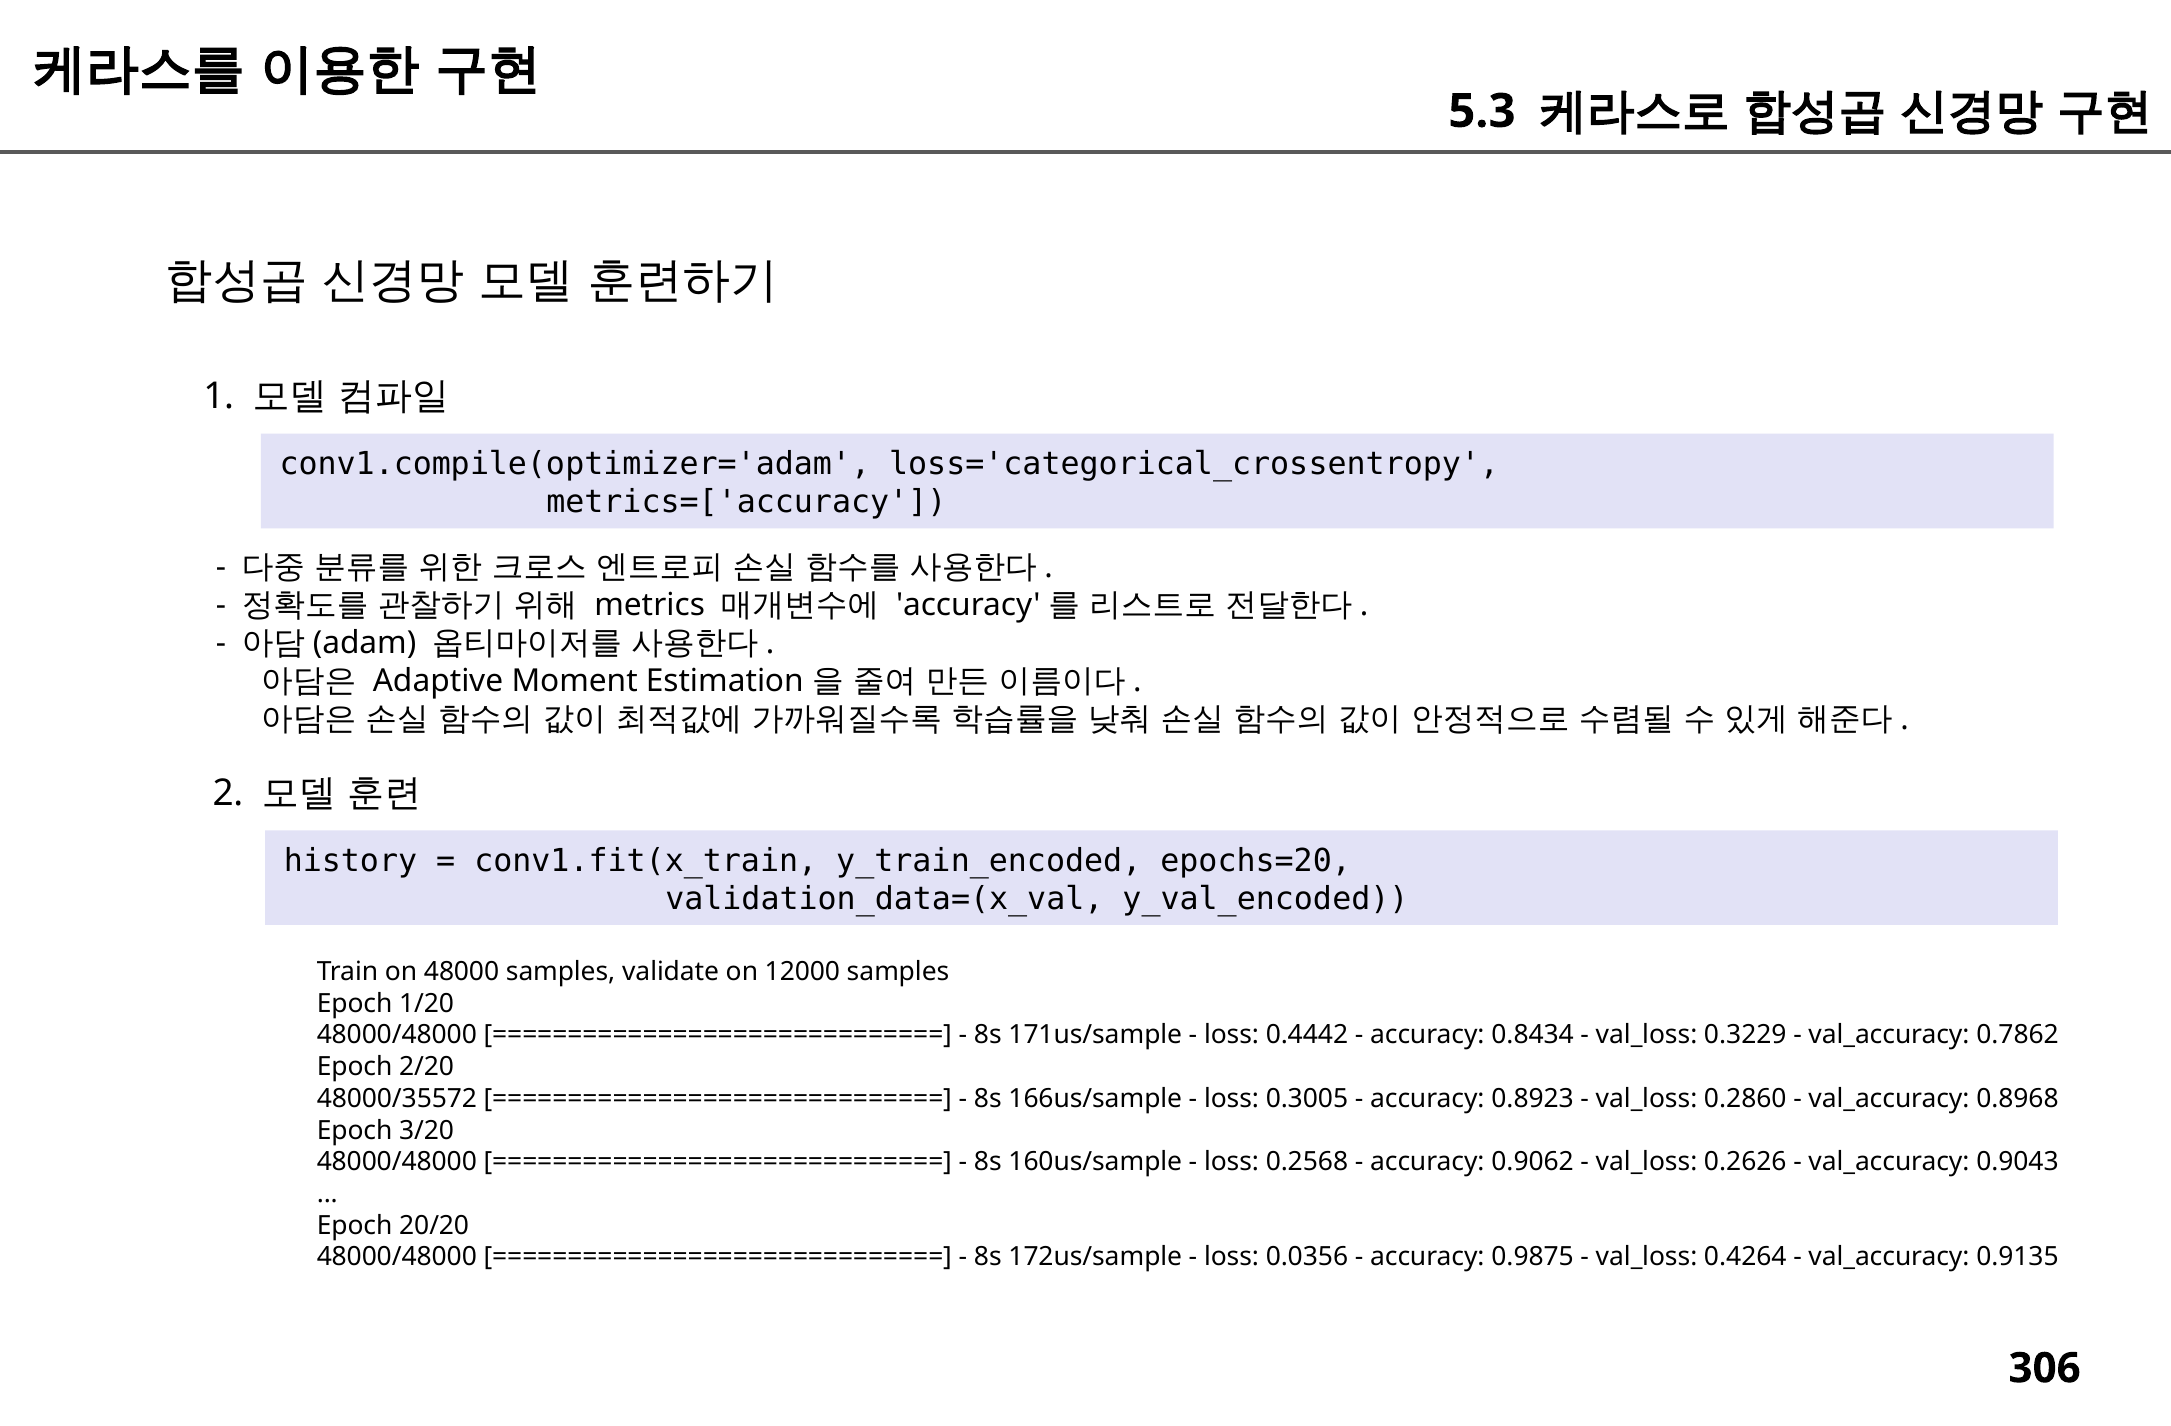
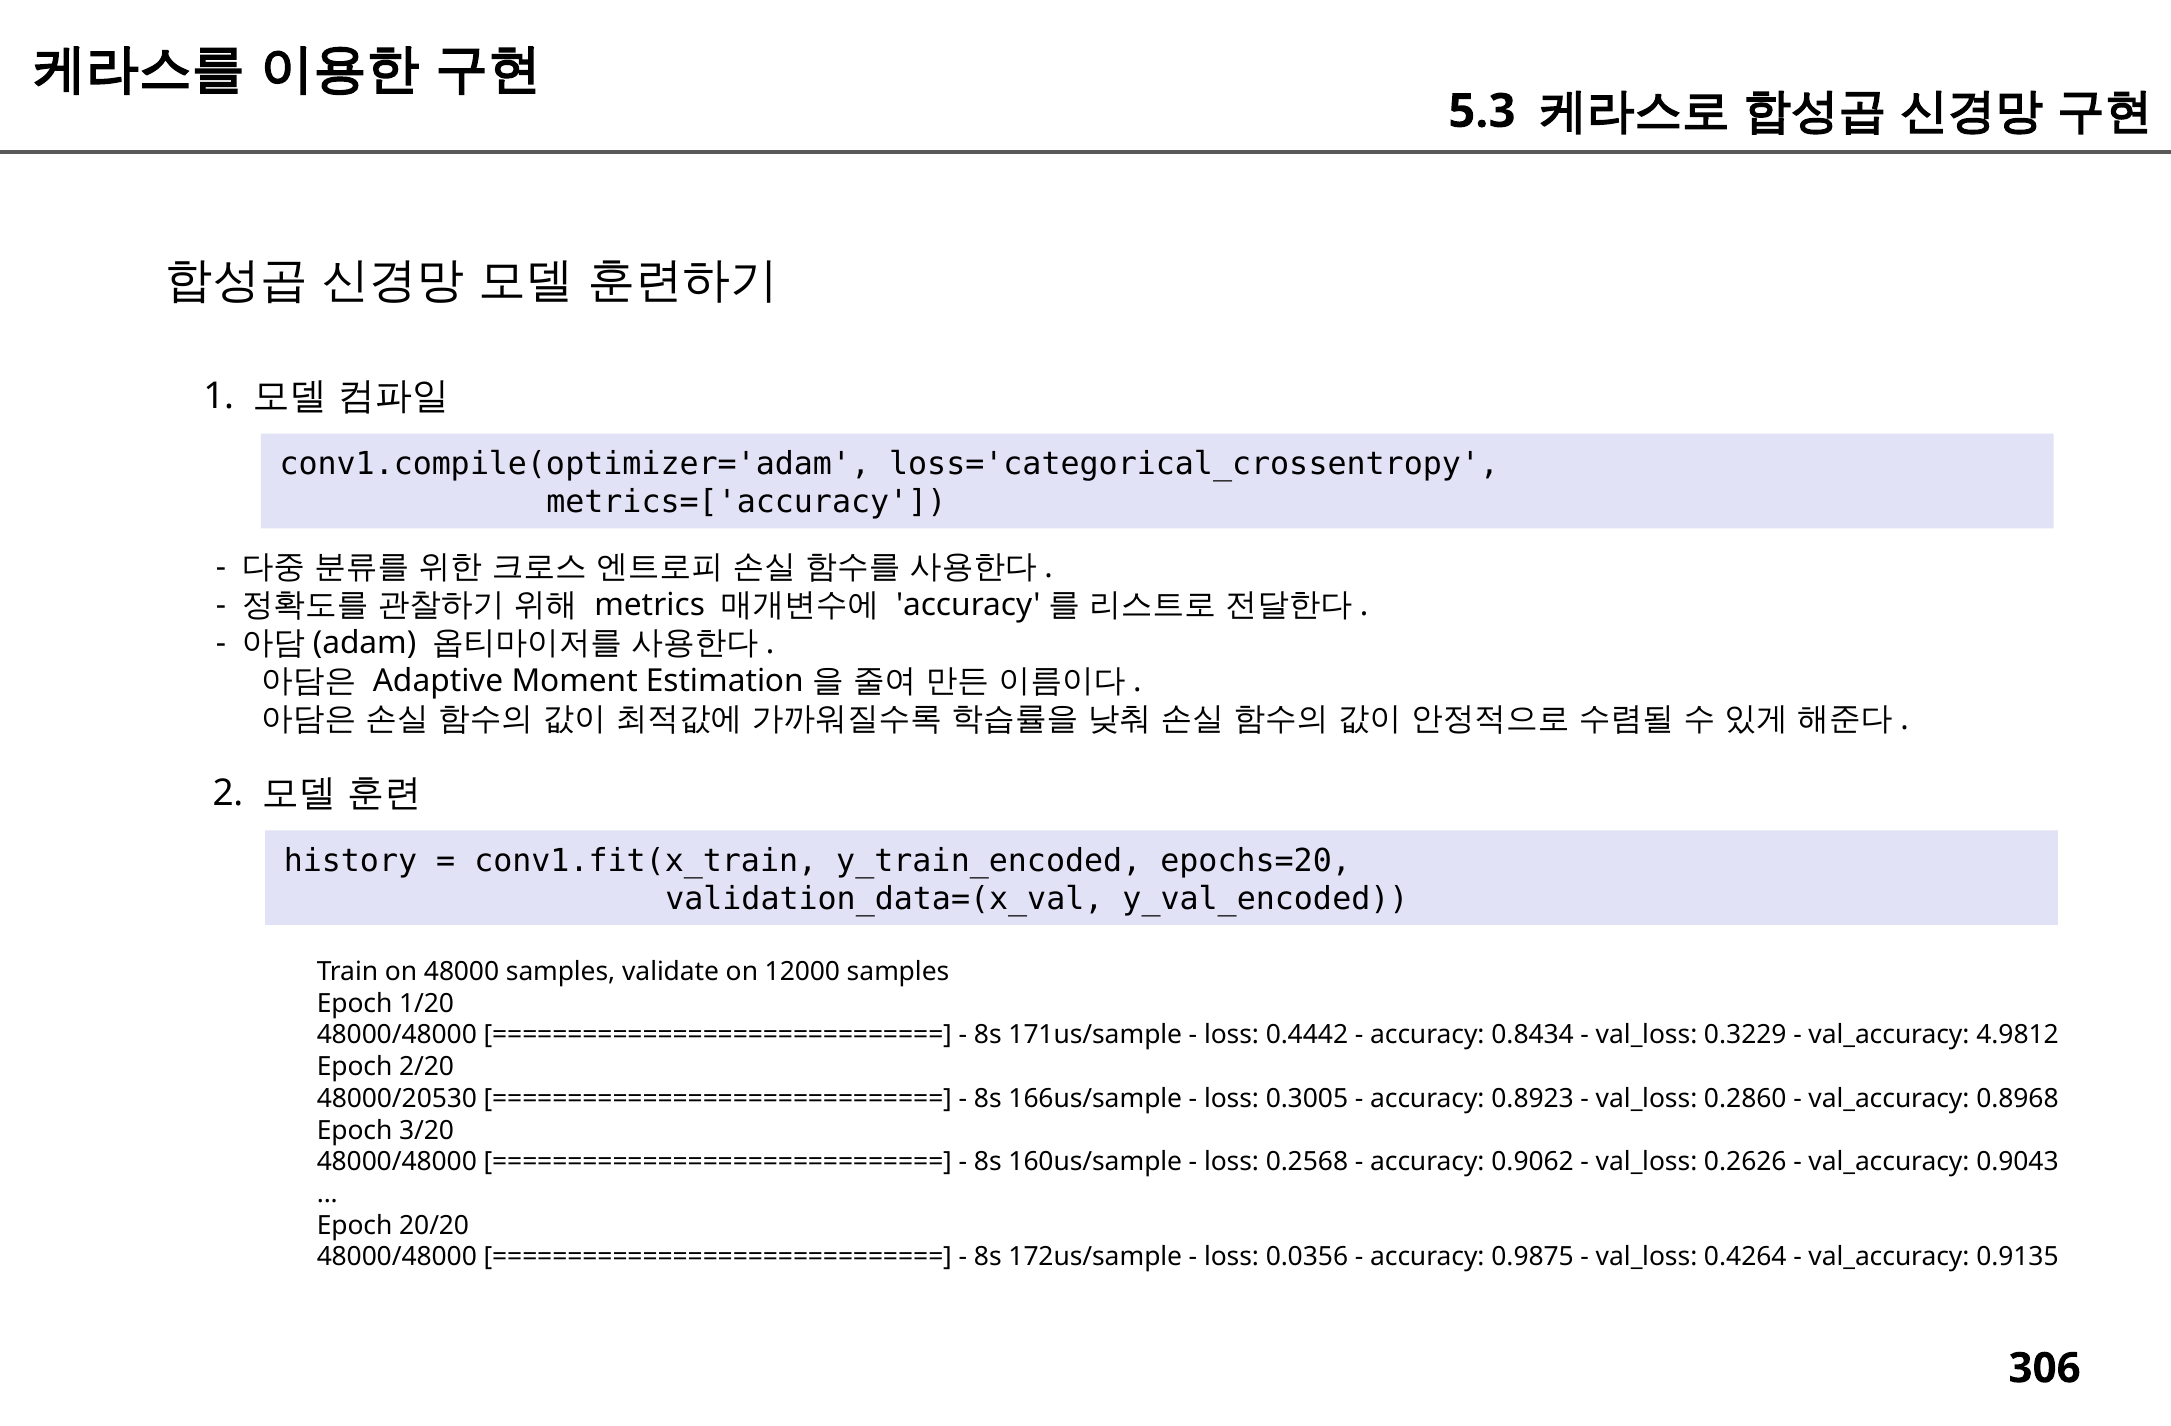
0.7862: 0.7862 -> 4.9812 (2018, 1035)
48000/35572: 48000/35572 -> 48000/20530 (397, 1099)
